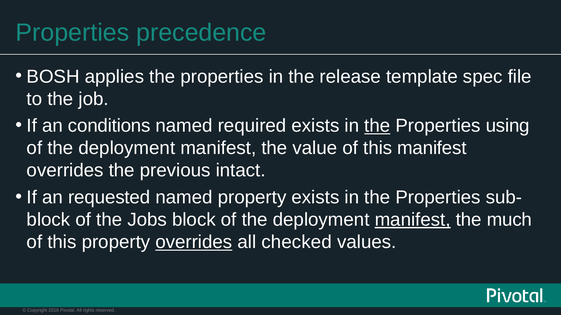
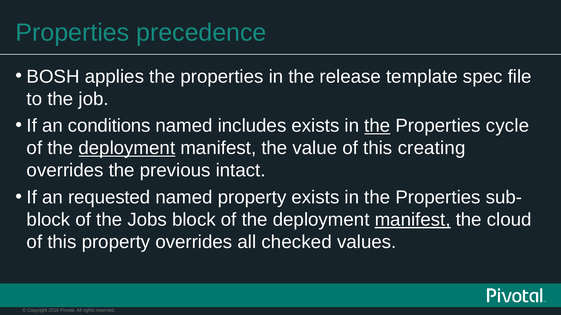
required: required -> includes (252, 126)
using: using -> cycle (508, 126)
deployment underline: none -> present (127, 148)
this manifest: manifest -> creating (432, 148)
much: much -> cloud (509, 220)
overrides underline: present -> none (194, 243)
